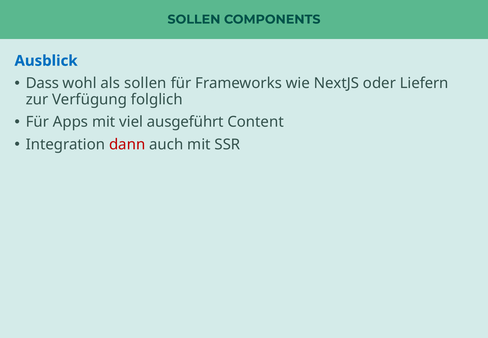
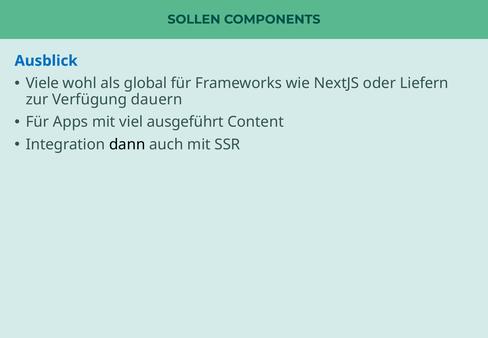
Dass: Dass -> Viele (42, 83)
als sollen: sollen -> global (145, 83)
folglich: folglich -> dauern (157, 99)
dann colour: red -> black (127, 144)
